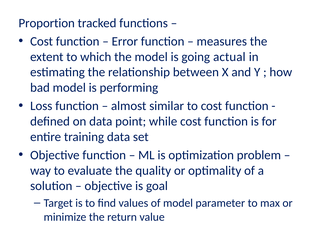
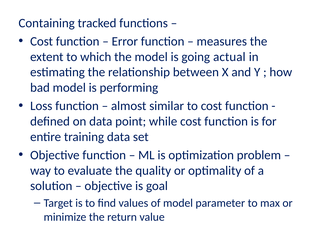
Proportion: Proportion -> Containing (47, 23)
